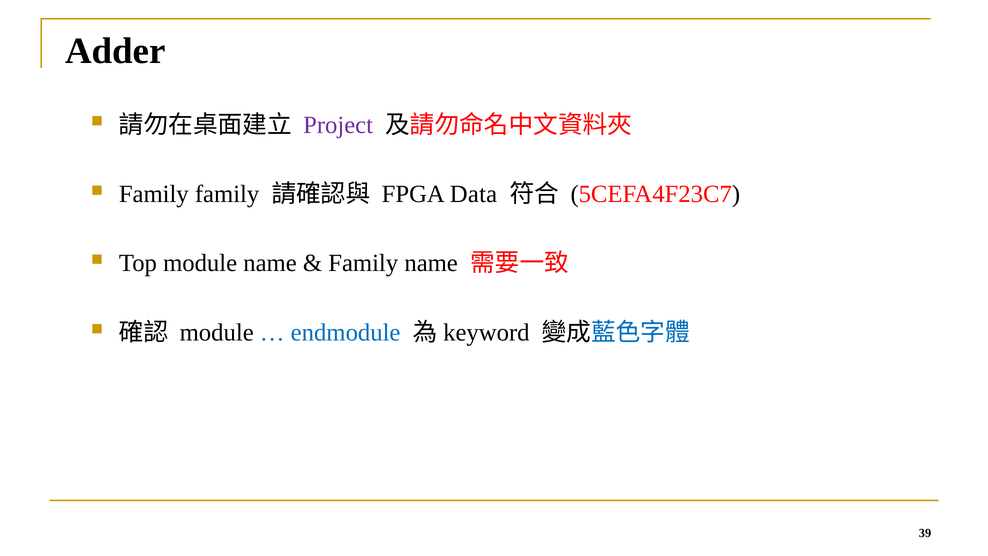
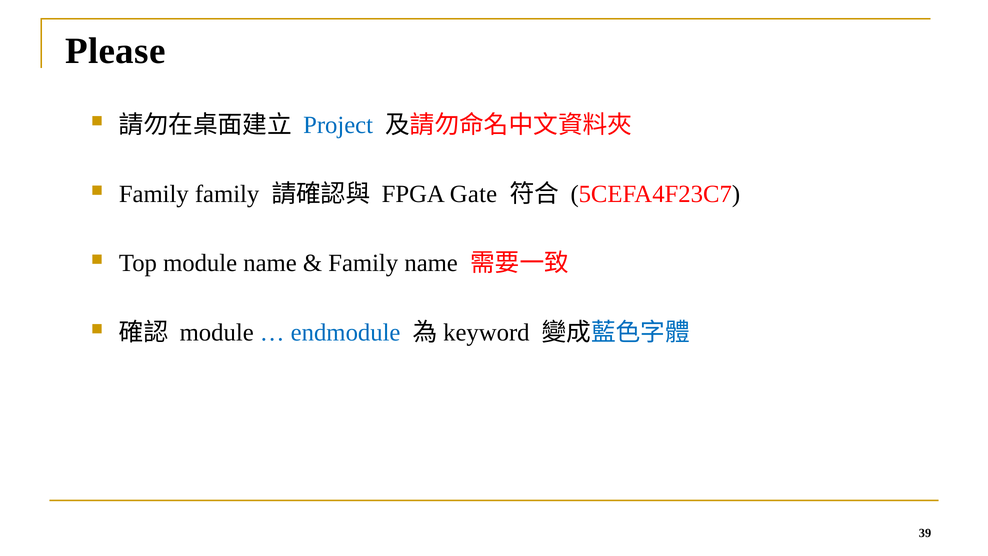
Adder: Adder -> Please (115, 51)
Project colour: purple -> blue (338, 125)
Data: Data -> Gate (474, 194)
